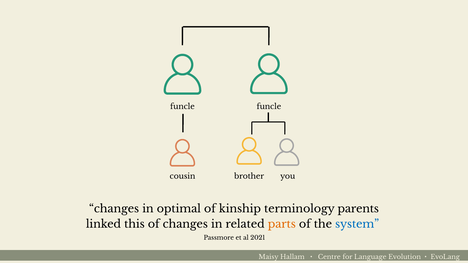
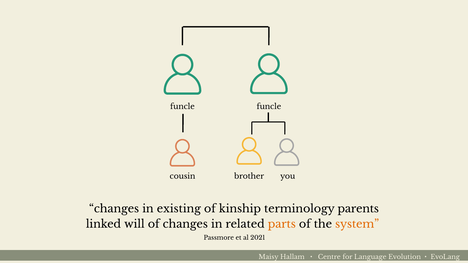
optimal: optimal -> existing (179, 209)
this: this -> will (134, 225)
system colour: blue -> orange (357, 225)
